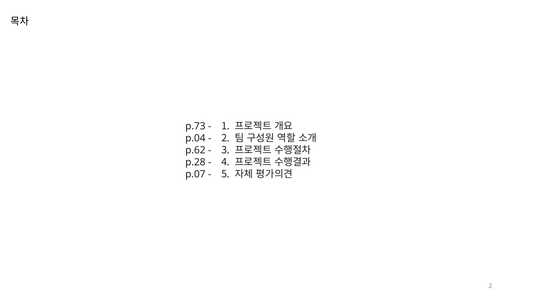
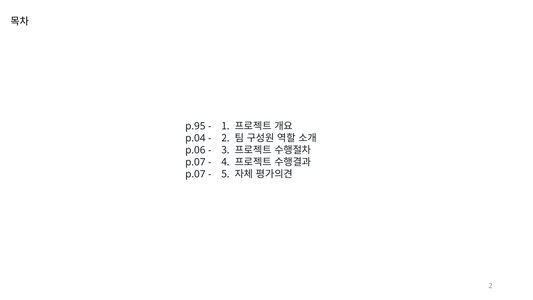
p.73: p.73 -> p.95 (195, 126)
p.62: p.62 -> p.06 (195, 150)
p.28: p.28 -> p.07 (195, 162)
